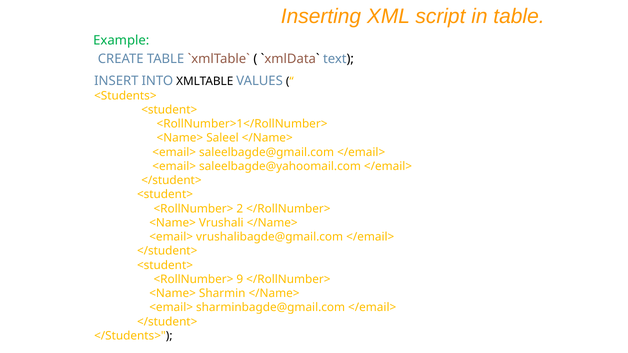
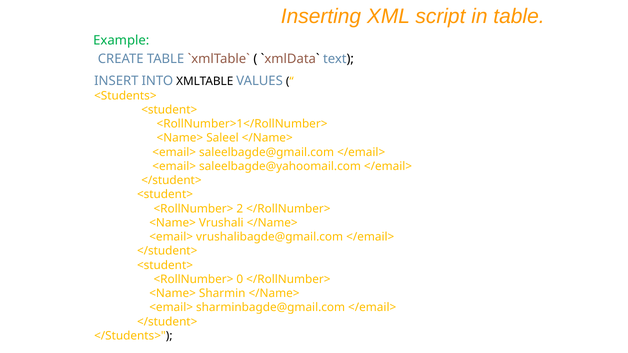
9: 9 -> 0 (240, 280)
